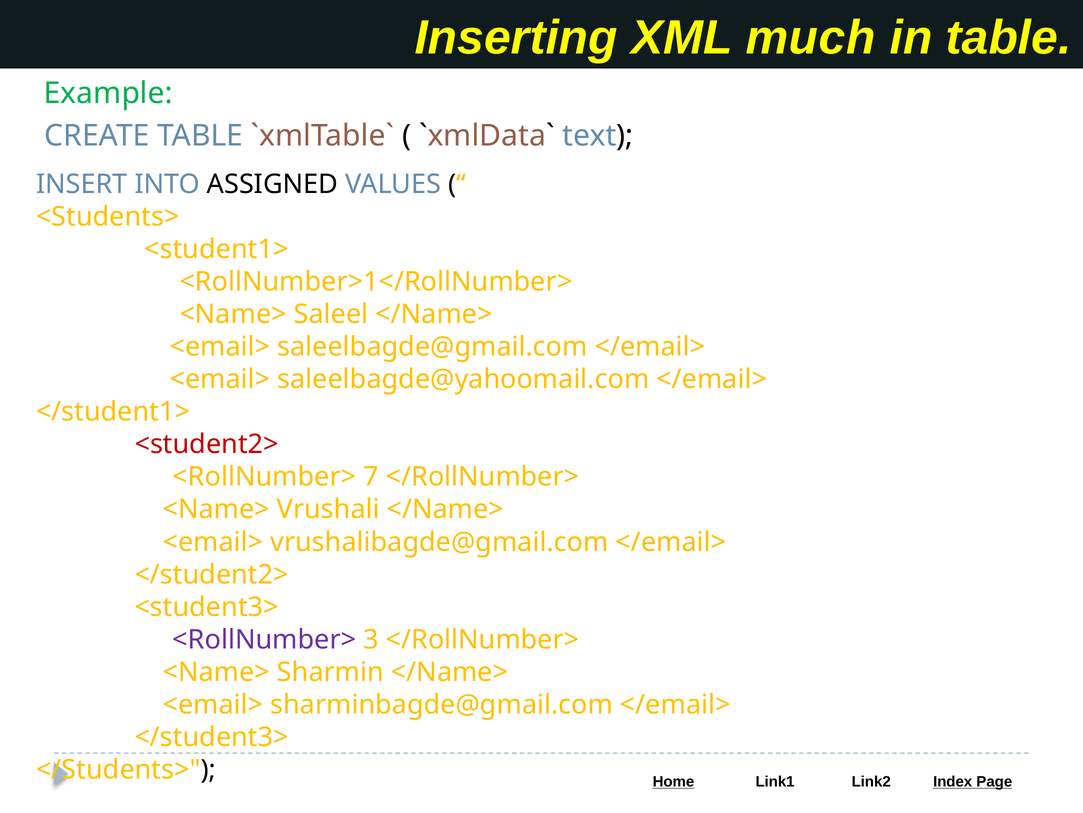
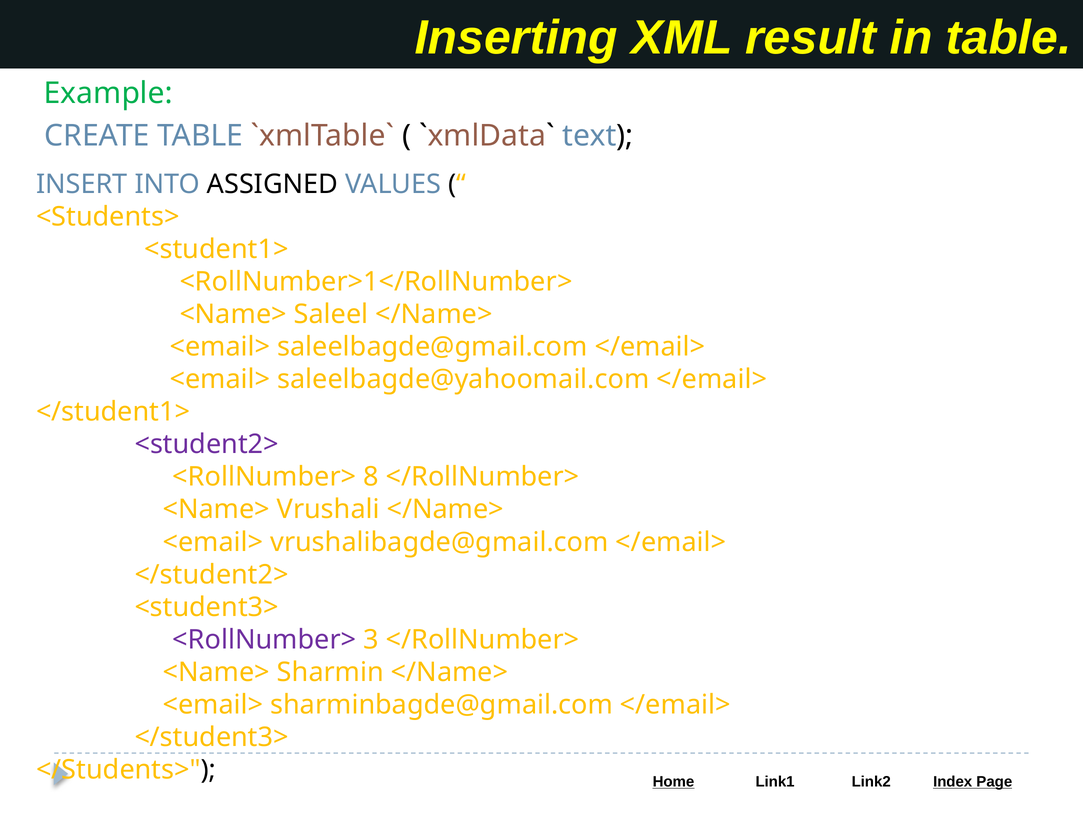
much: much -> result (811, 38)
<student2> colour: red -> purple (207, 444)
7: 7 -> 8 (371, 477)
